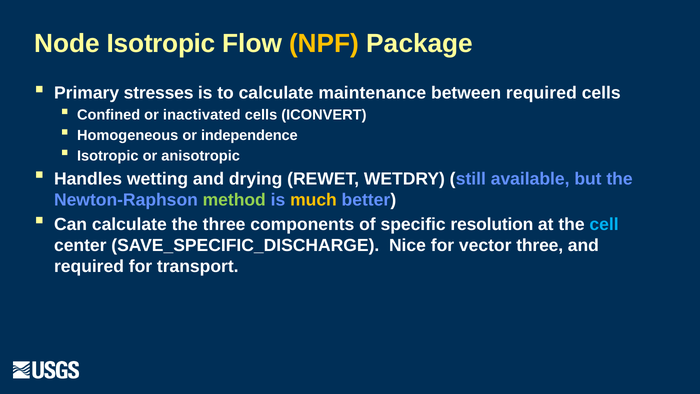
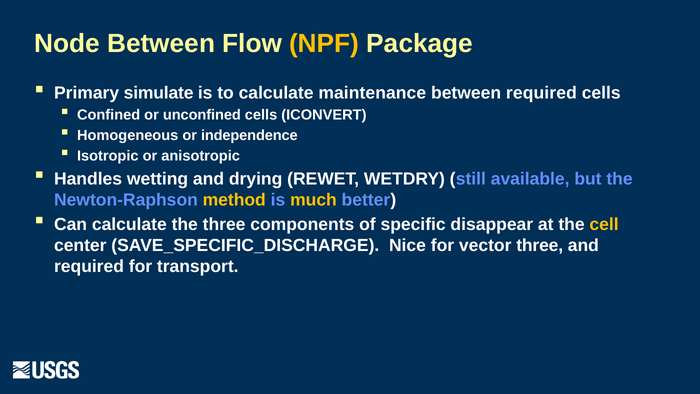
Node Isotropic: Isotropic -> Between (161, 43)
stresses: stresses -> simulate (159, 93)
inactivated: inactivated -> unconfined (202, 115)
method colour: light green -> yellow (234, 200)
resolution: resolution -> disappear (492, 224)
cell colour: light blue -> yellow (604, 224)
